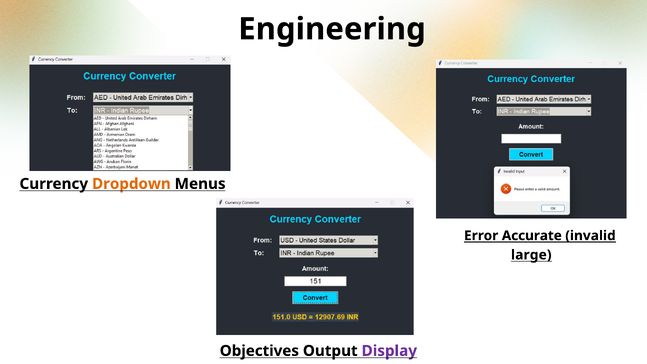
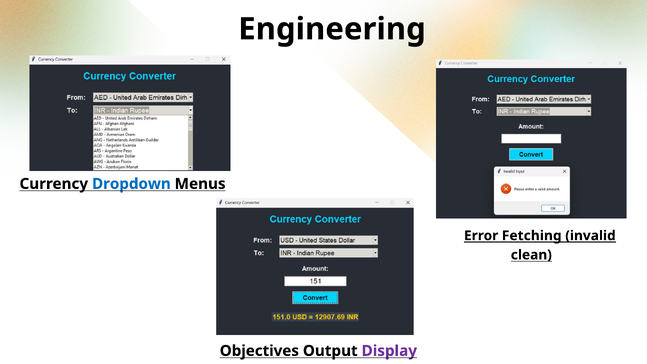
Dropdown colour: orange -> blue (131, 184)
Accurate: Accurate -> Fetching (532, 236)
large: large -> clean (531, 255)
